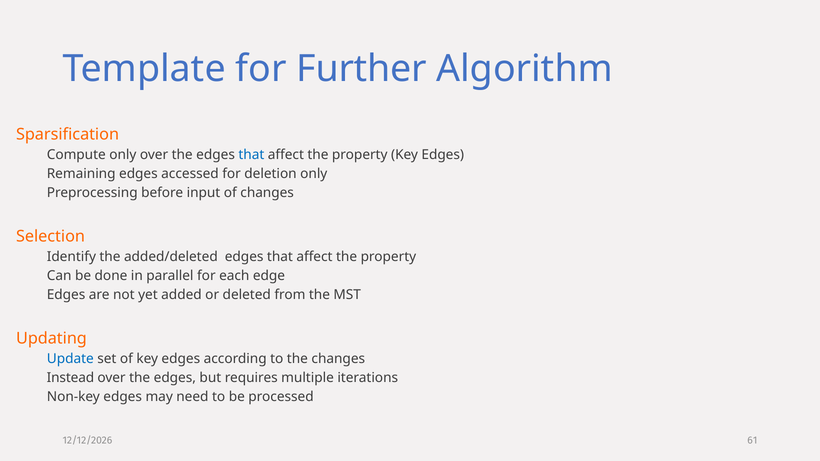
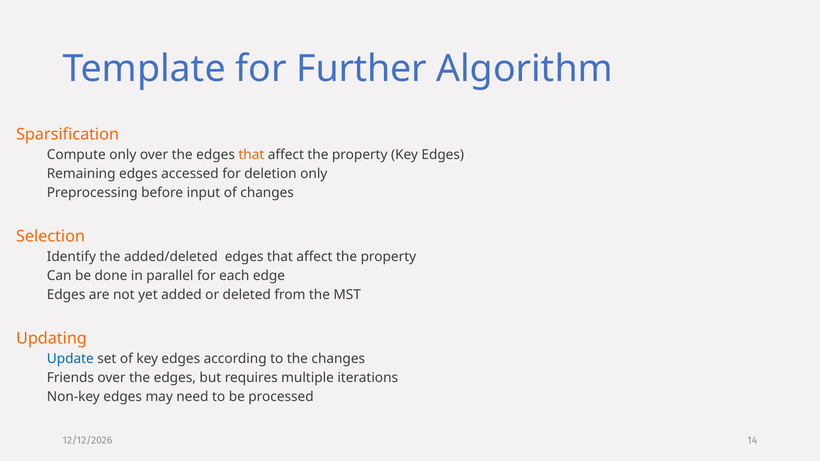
that colour: blue -> orange (251, 155)
Instead: Instead -> Friends (70, 378)
61: 61 -> 14 (752, 440)
